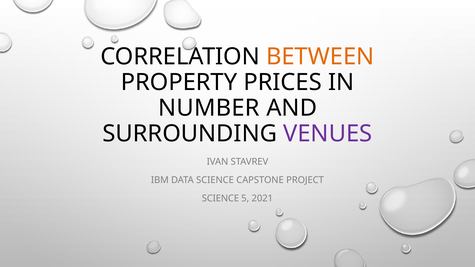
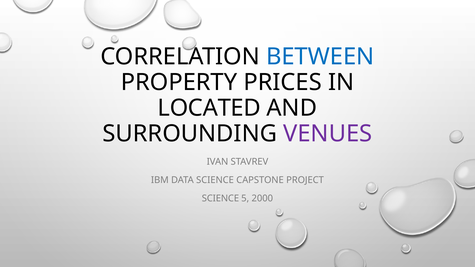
BETWEEN colour: orange -> blue (320, 57)
NUMBER: NUMBER -> LOCATED (209, 108)
2021: 2021 -> 2000 (262, 199)
